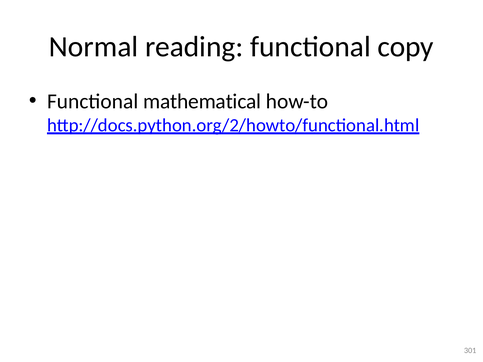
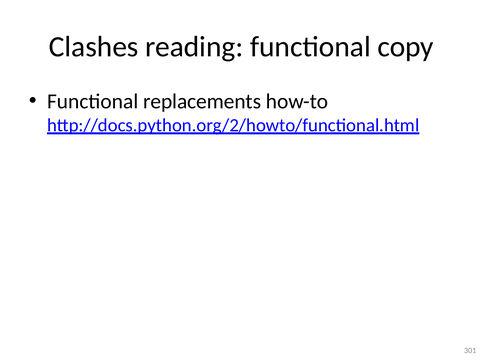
Normal: Normal -> Clashes (94, 47)
mathematical: mathematical -> replacements (202, 101)
